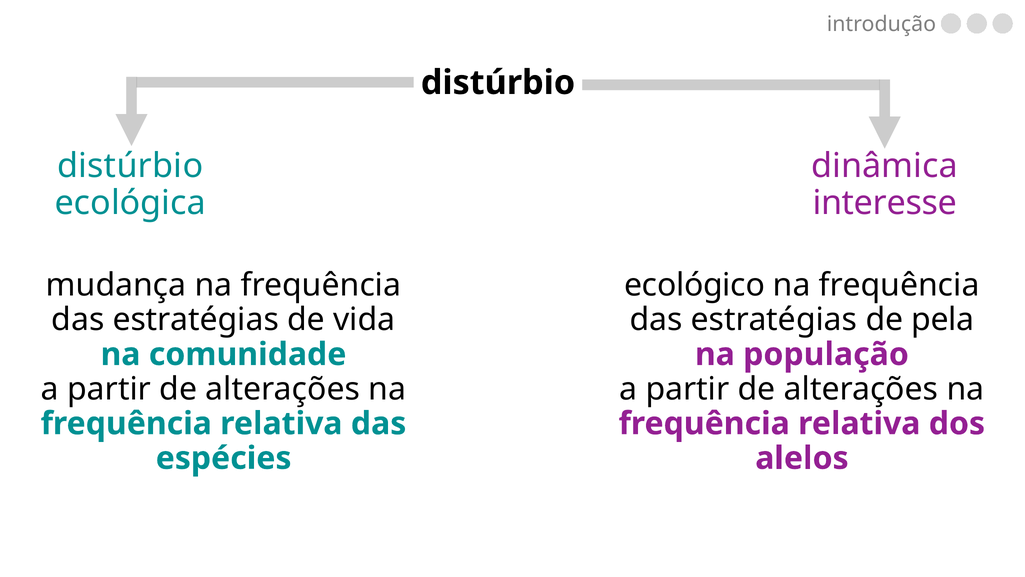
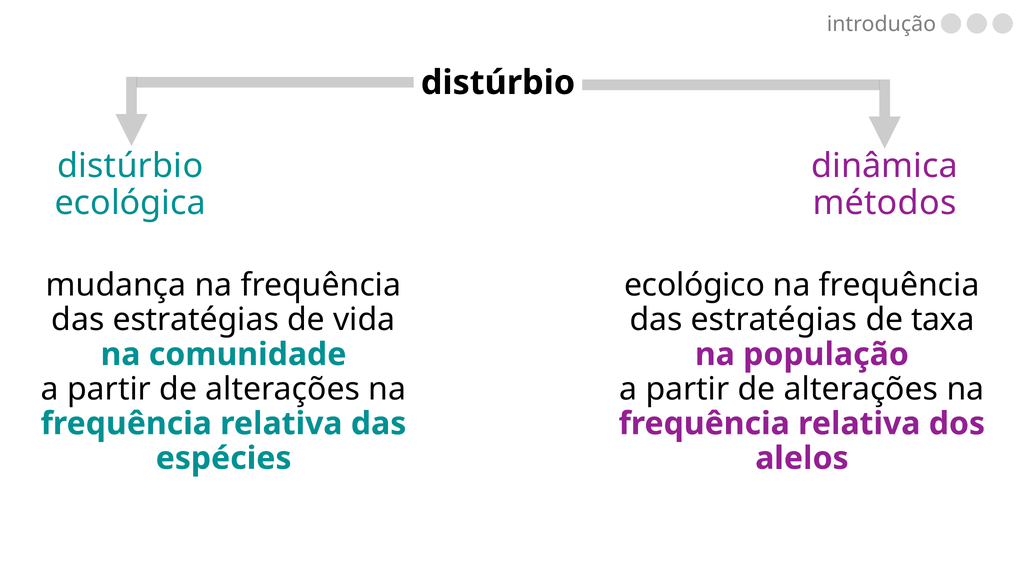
interesse: interesse -> métodos (884, 203)
pela: pela -> taxa (943, 320)
